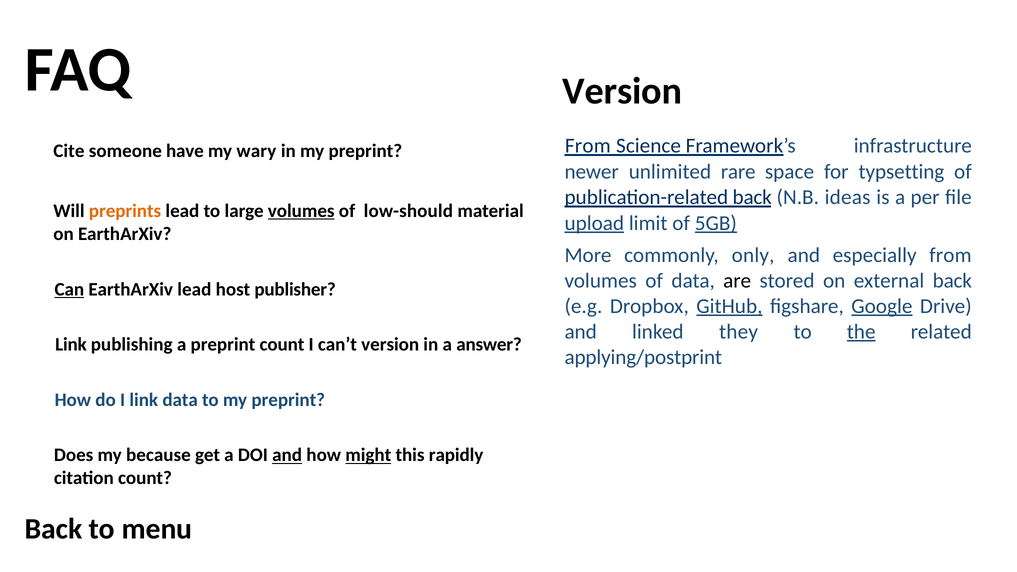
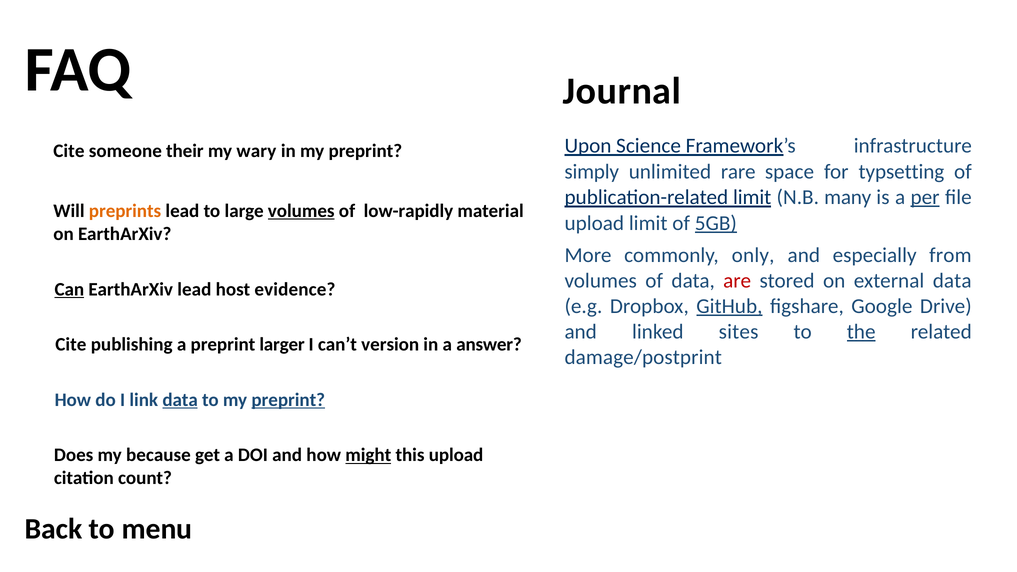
Version: Version -> Journal (622, 91)
have: have -> their (185, 151)
preprint From: From -> Upon (588, 146)
newer: newer -> simply (592, 172)
publication-related back: back -> limit (752, 197)
ideas: ideas -> many (848, 197)
per underline: none -> present (925, 197)
low-should: low-should -> low-rapidly (408, 211)
upload underline: present -> none (594, 223)
are colour: black -> red (737, 281)
external back: back -> data (952, 281)
publisher: publisher -> evidence (295, 289)
Google underline: present -> none (882, 306)
they: they -> sites (739, 332)
Link: Link -> Cite (71, 345)
preprint count: count -> larger (282, 345)
applying/postprint: applying/postprint -> damage/postprint (643, 357)
data underline: none -> present (180, 400)
preprint underline: none -> present (288, 400)
and underline: present -> none (287, 455)
this rapidly: rapidly -> upload (456, 455)
